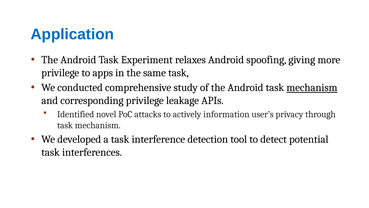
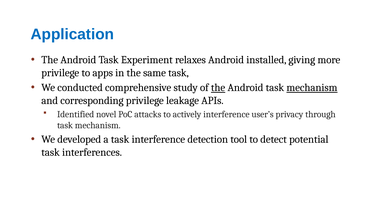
spoofing: spoofing -> installed (266, 60)
the underline: none -> present (218, 87)
actively information: information -> interference (226, 114)
